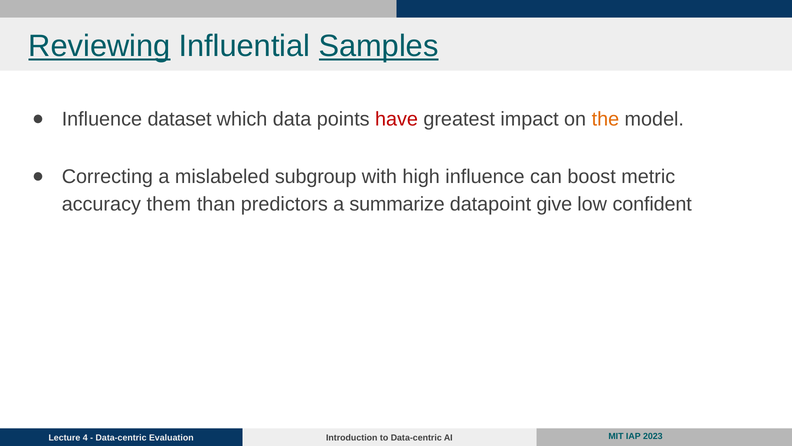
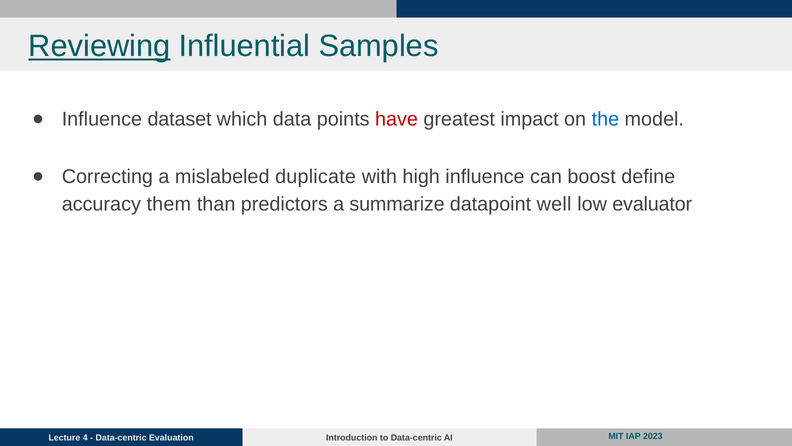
Samples underline: present -> none (379, 46)
the colour: orange -> blue (605, 119)
subgroup: subgroup -> duplicate (316, 177)
metric: metric -> define (648, 177)
give: give -> well (554, 204)
confident: confident -> evaluator (652, 204)
